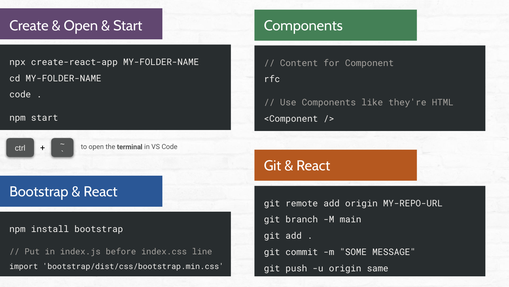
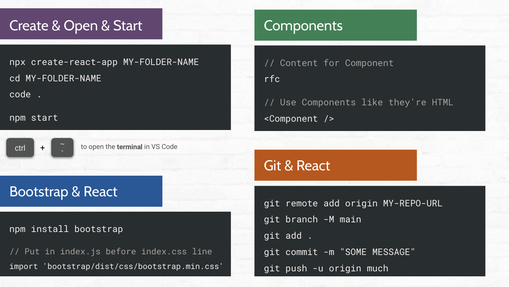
same: same -> much (378, 268)
